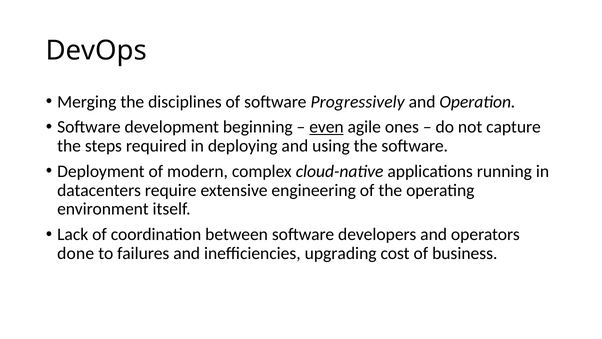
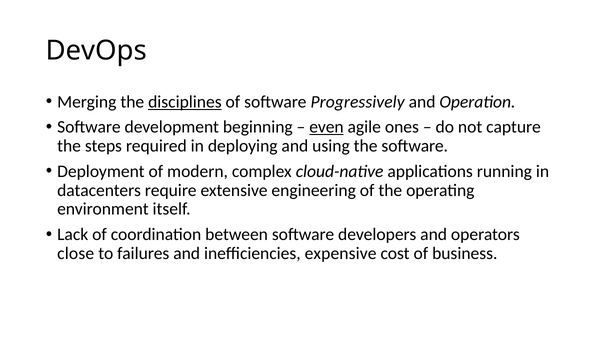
disciplines underline: none -> present (185, 102)
done: done -> close (76, 253)
upgrading: upgrading -> expensive (341, 253)
